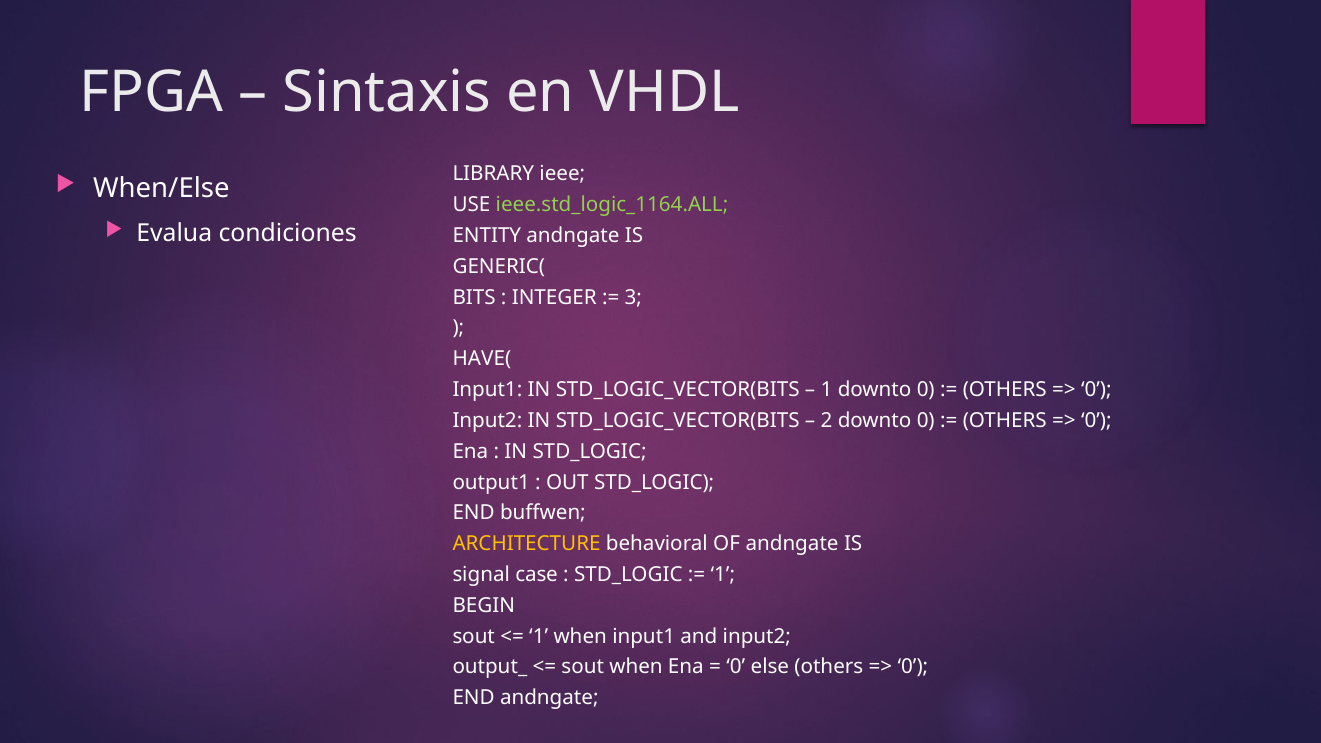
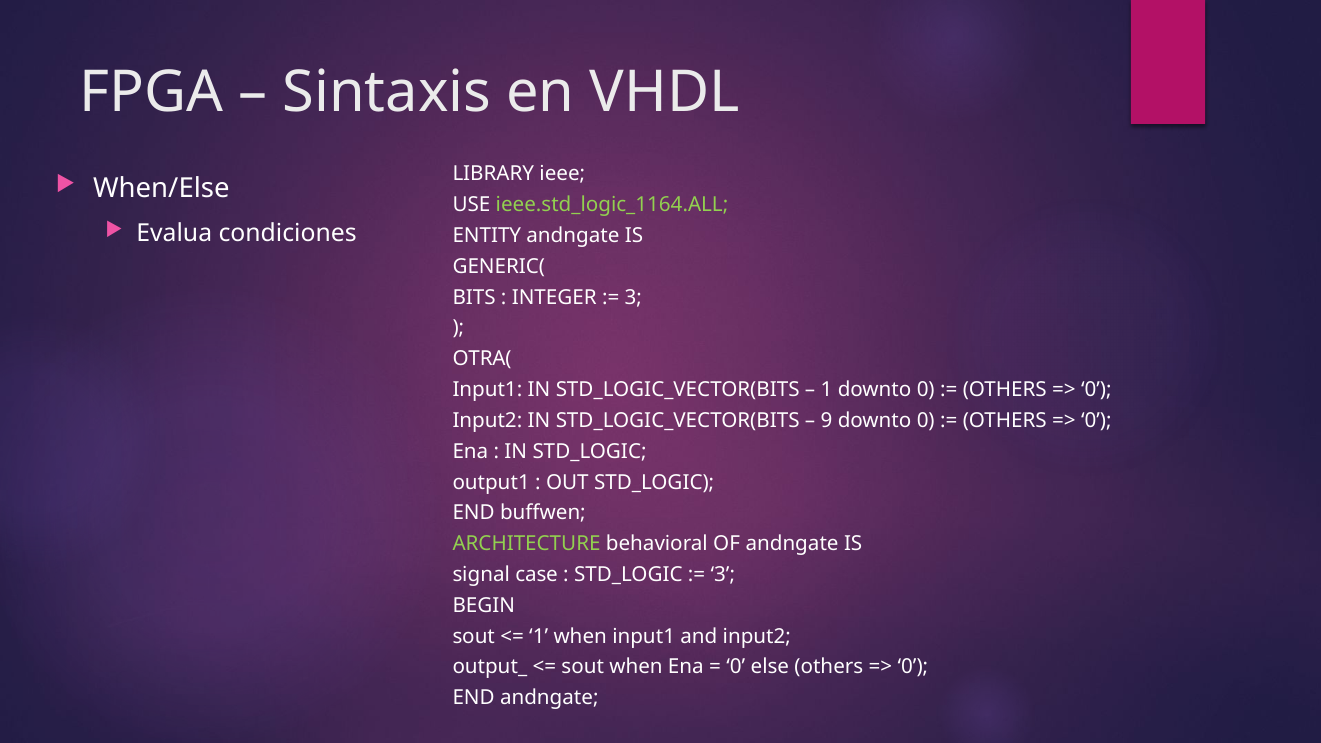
HAVE(: HAVE( -> OTRA( (482, 359)
2: 2 -> 9 (827, 421)
ARCHITECTURE colour: yellow -> light green (527, 544)
1: 1 -> 3 (723, 575)
